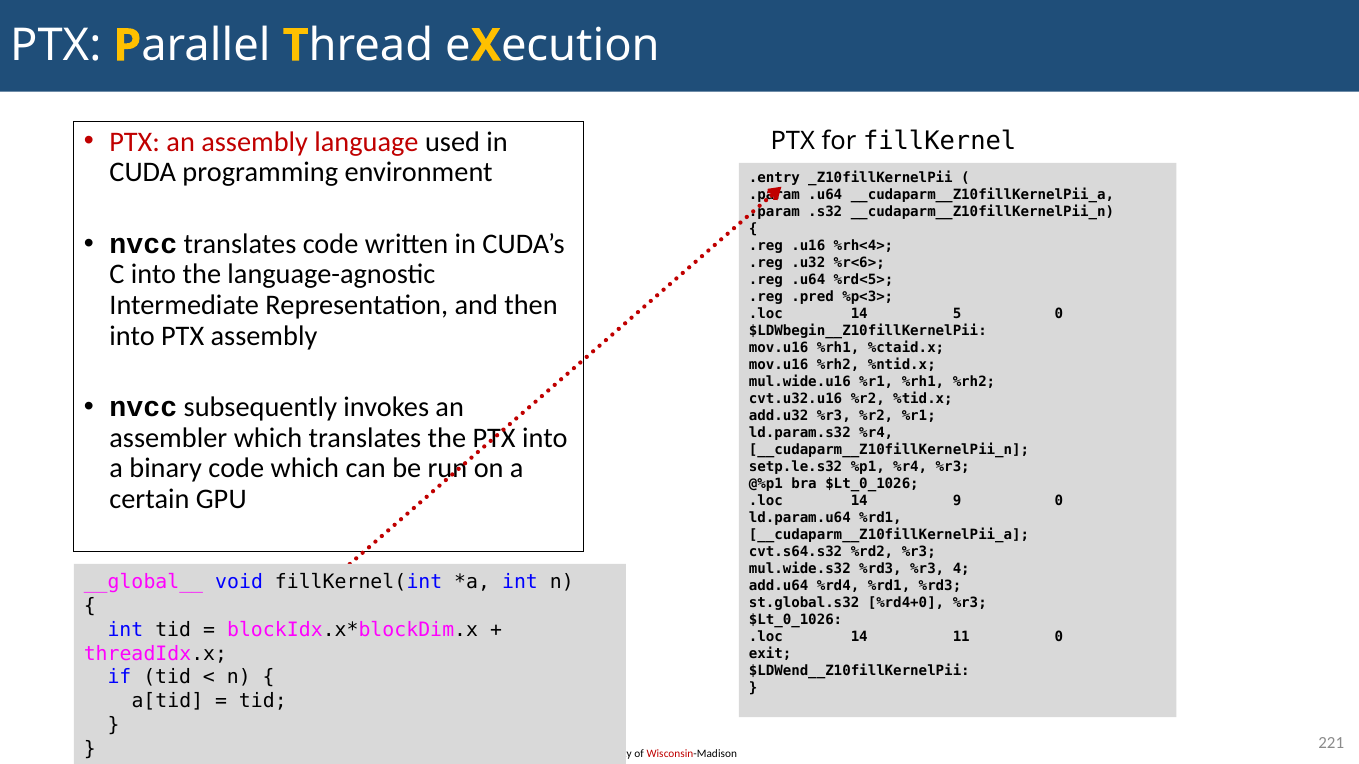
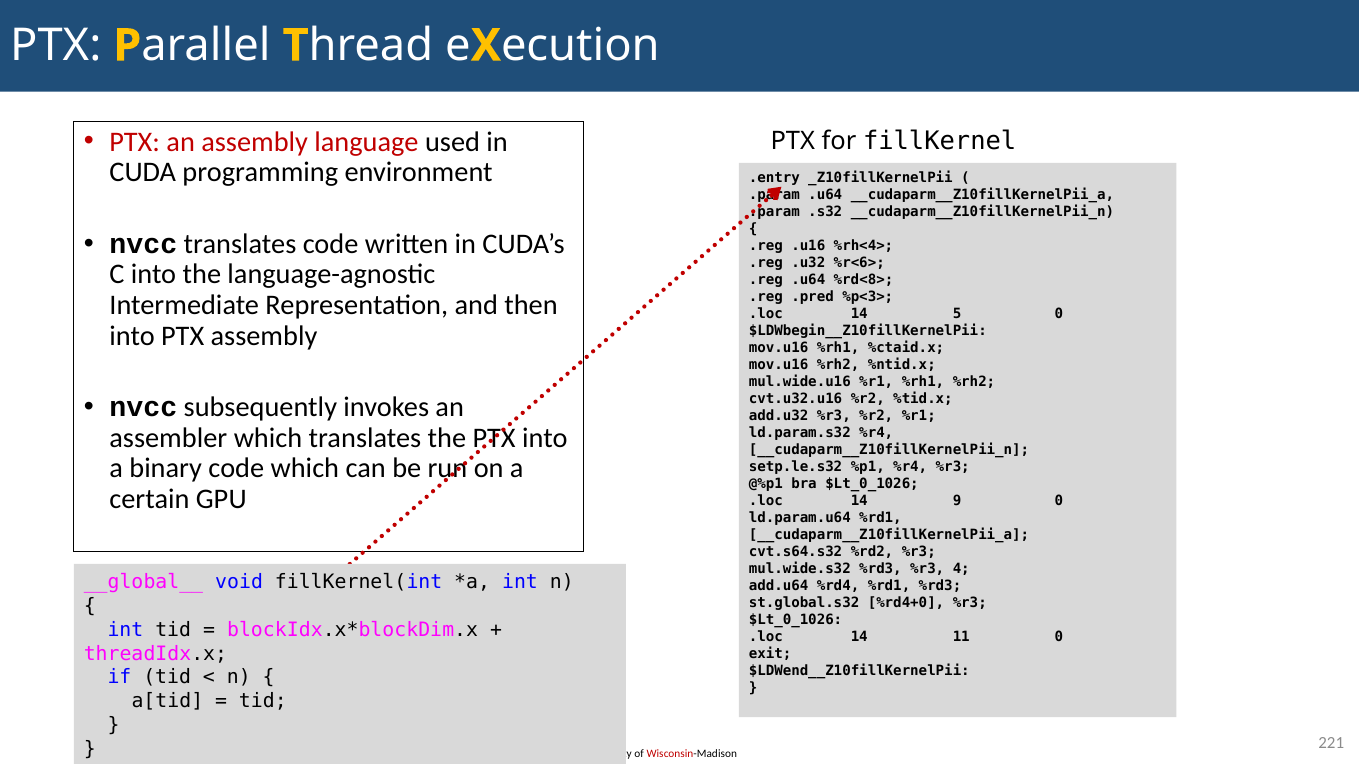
%rd<5>: %rd<5> -> %rd<8> (864, 280)
